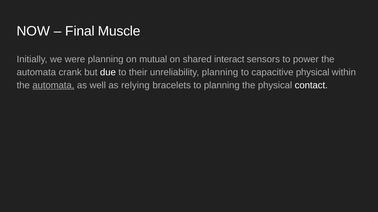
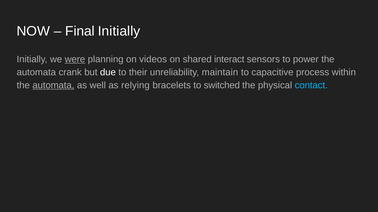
Final Muscle: Muscle -> Initially (119, 31)
were underline: none -> present (75, 59)
mutual: mutual -> videos (153, 59)
unreliability planning: planning -> maintain (220, 72)
capacitive physical: physical -> process (313, 72)
to planning: planning -> switched (222, 86)
contact colour: white -> light blue (311, 86)
